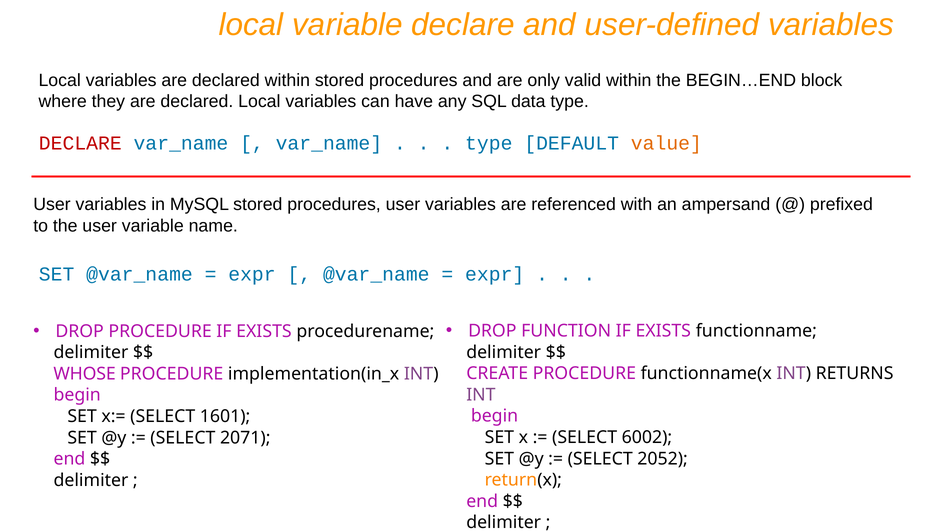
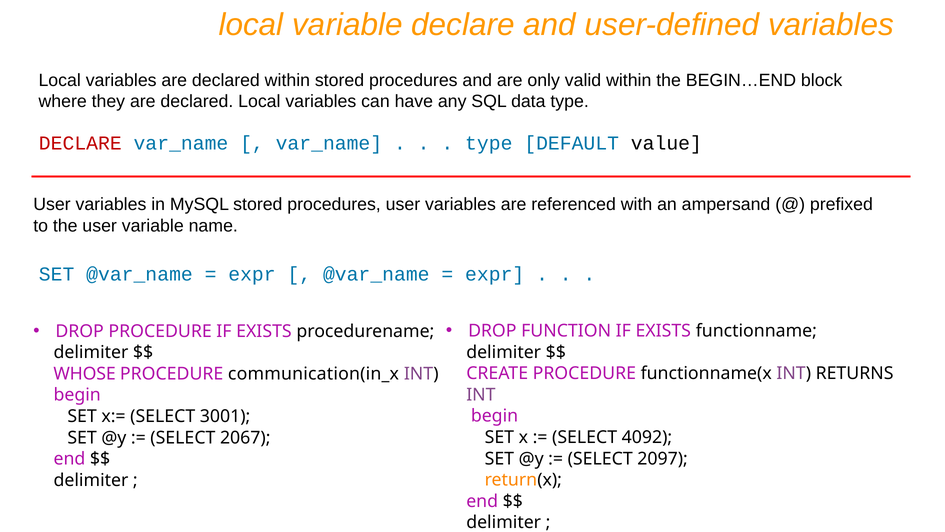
value colour: orange -> black (666, 143)
implementation(in_x: implementation(in_x -> communication(in_x (313, 374)
1601: 1601 -> 3001 (225, 416)
6002: 6002 -> 4092 (647, 437)
2071: 2071 -> 2067 (245, 437)
2052: 2052 -> 2097 (663, 458)
